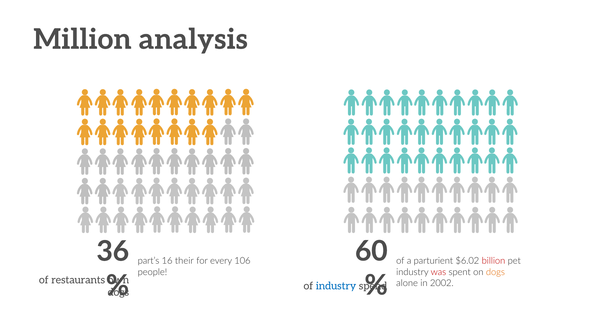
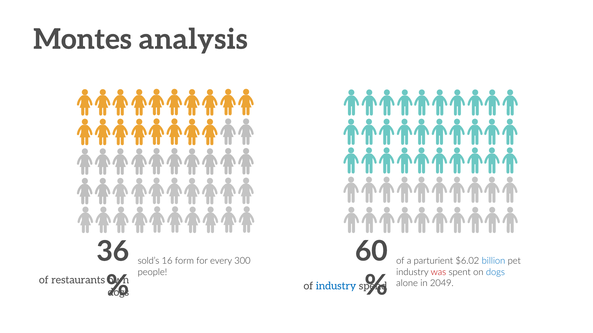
Million: Million -> Montes (83, 39)
part’s: part’s -> sold’s (149, 261)
their: their -> form (184, 261)
106: 106 -> 300 (242, 261)
billion colour: red -> blue (493, 261)
dogs colour: orange -> blue (495, 272)
2002: 2002 -> 2049 (442, 284)
